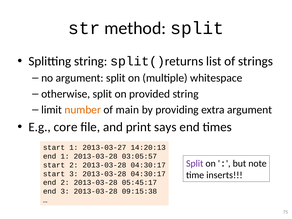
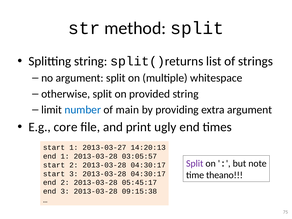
number colour: orange -> blue (83, 110)
says: says -> ugly (165, 127)
inserts: inserts -> theano (224, 175)
